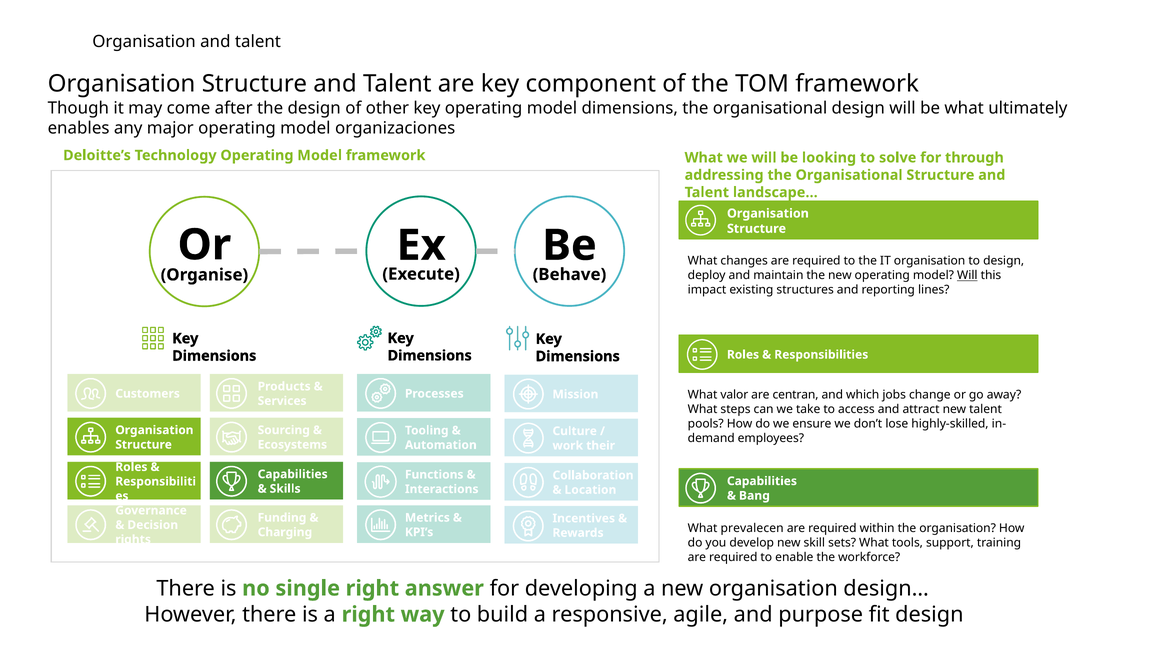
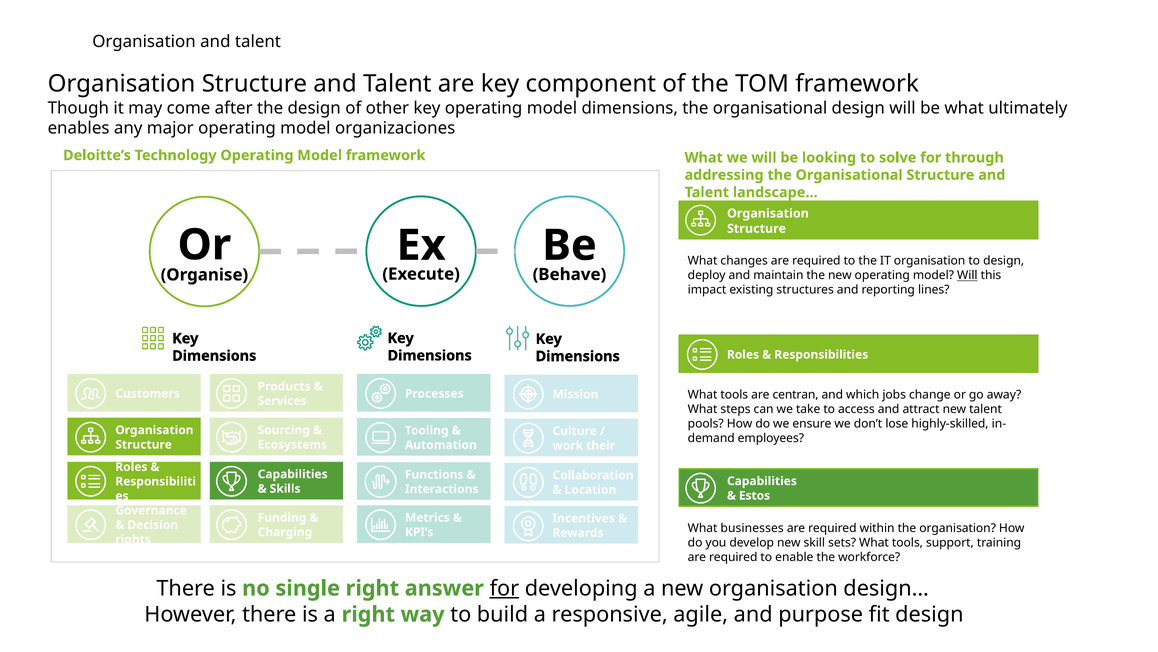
valor: valor -> tools (734, 394)
Bang: Bang -> Estos (754, 495)
prevalecen: prevalecen -> businesses (752, 528)
for underline: none -> present (504, 588)
